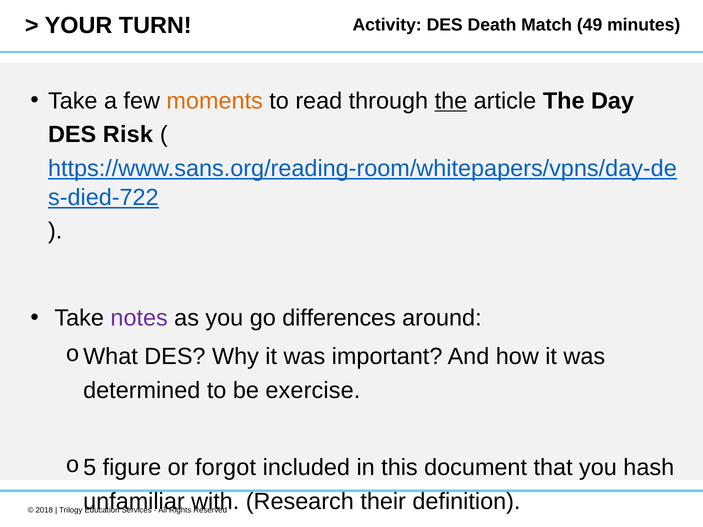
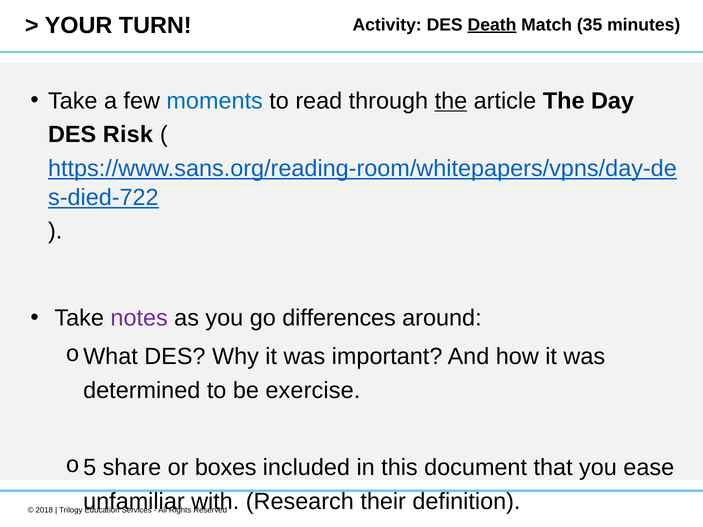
Death underline: none -> present (492, 25)
49: 49 -> 35 (590, 25)
moments colour: orange -> blue (215, 101)
figure: figure -> share (132, 468)
forgot: forgot -> boxes (226, 468)
hash: hash -> ease (649, 468)
